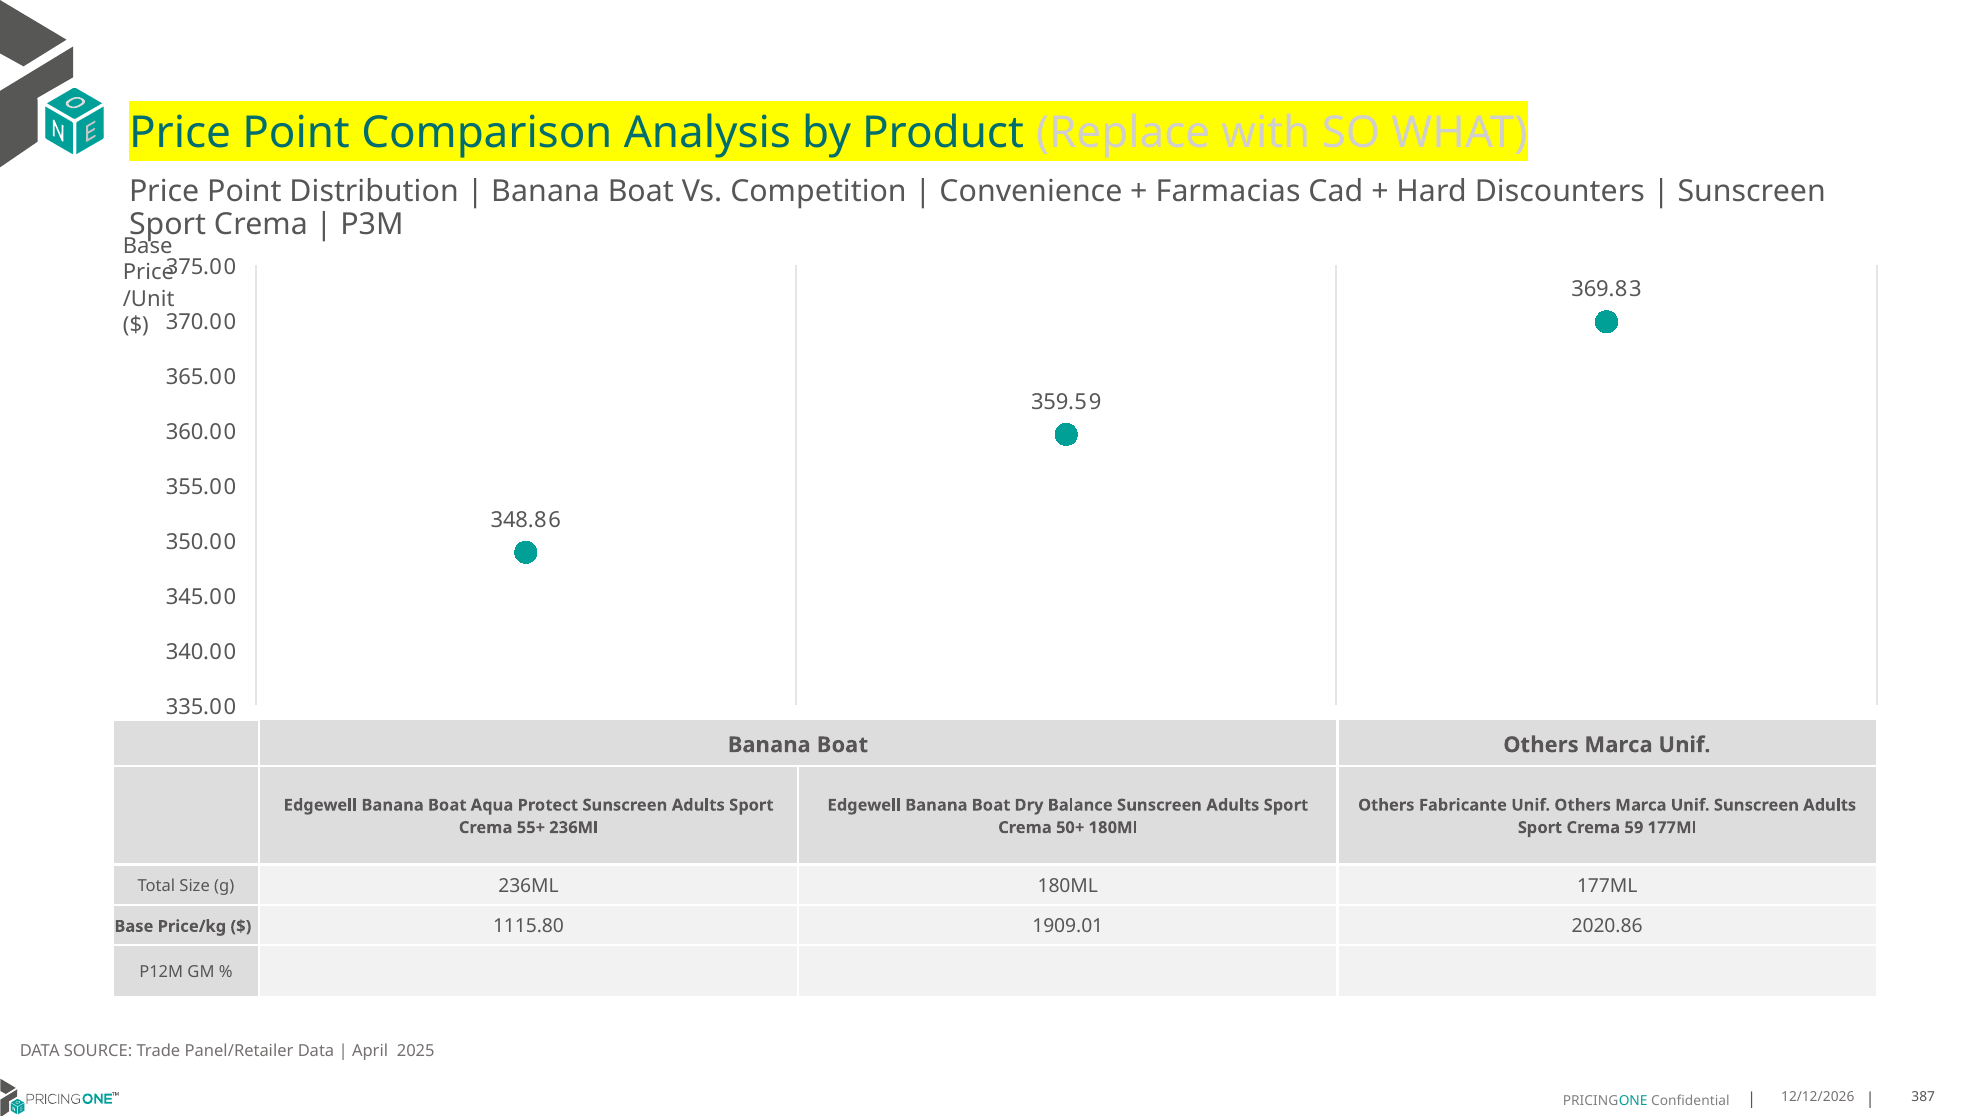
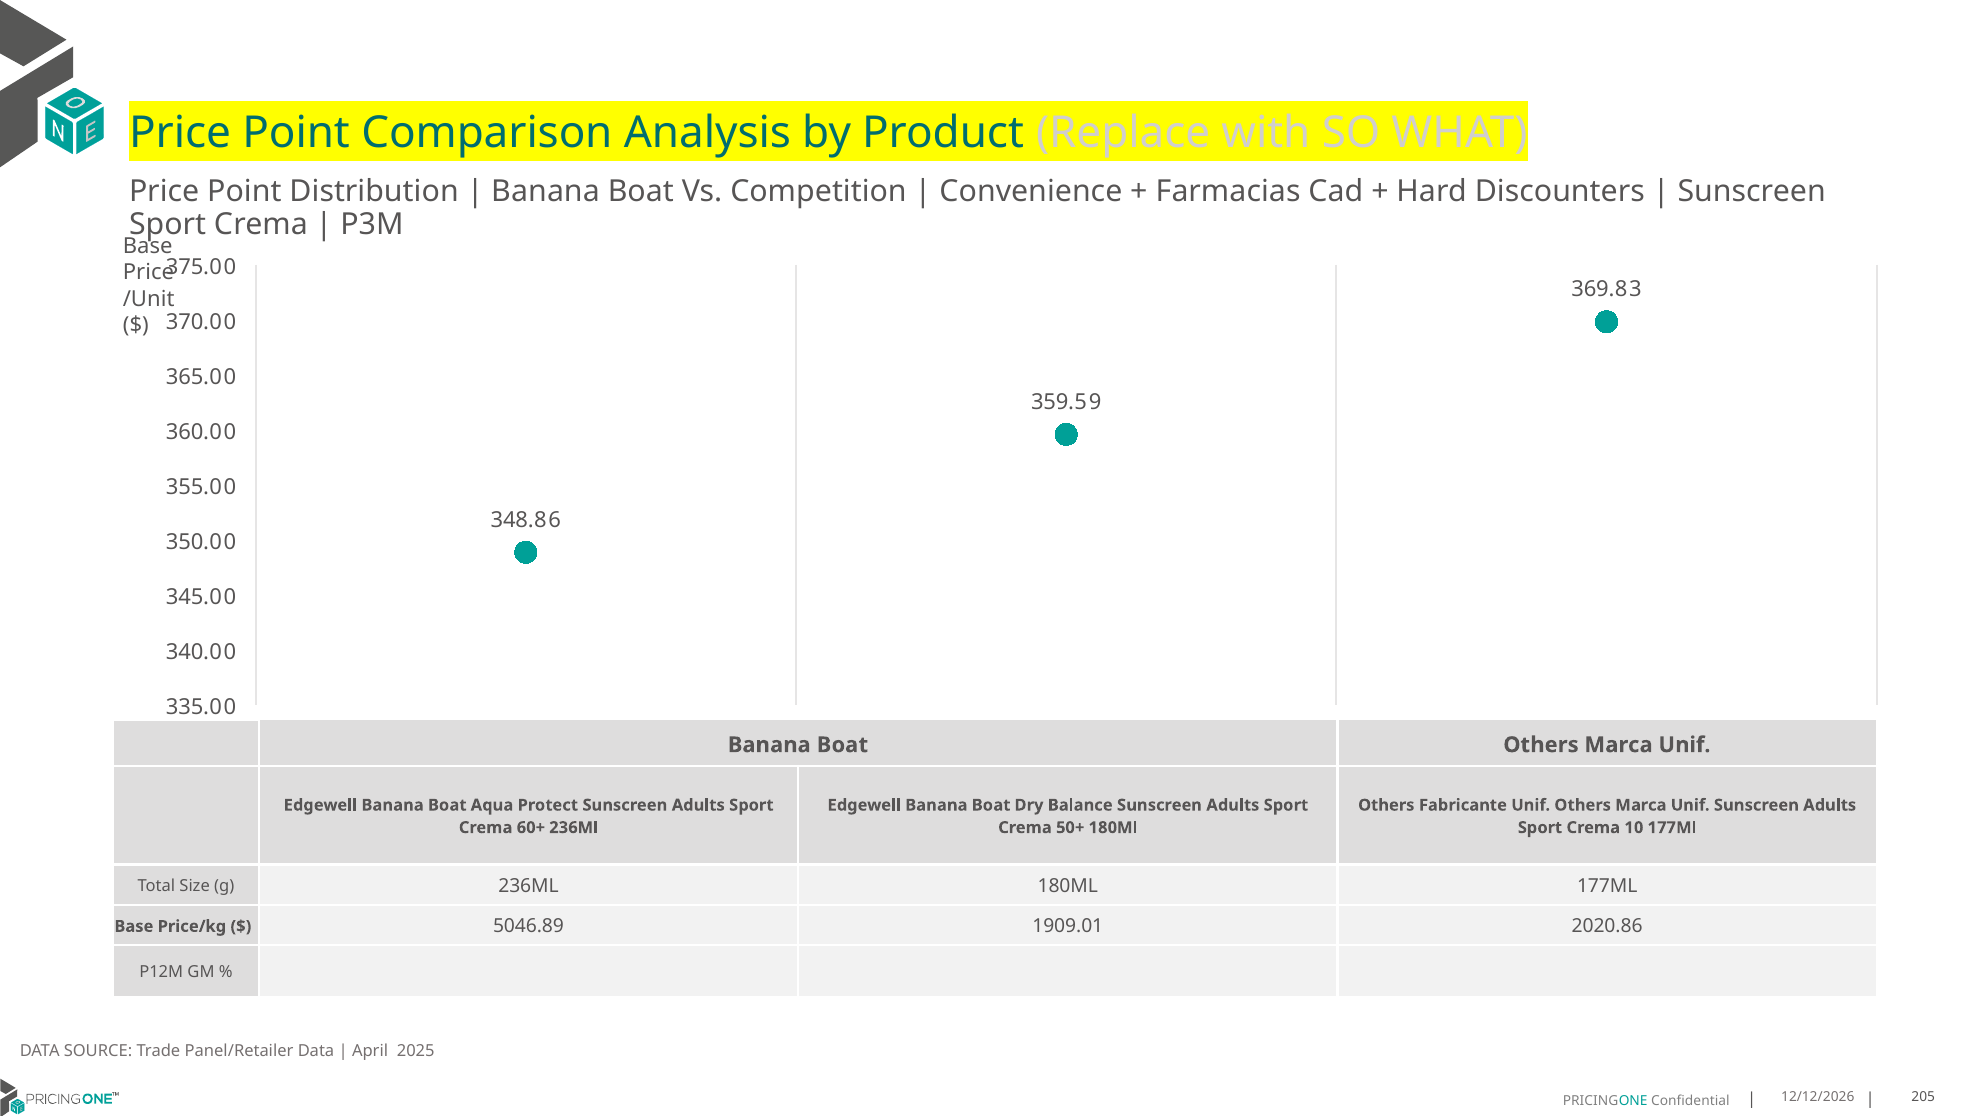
55+: 55+ -> 60+ (531, 828)
59: 59 -> 10 (1634, 828)
1115.80: 1115.80 -> 5046.89 (529, 927)
387: 387 -> 205 (1923, 1097)
